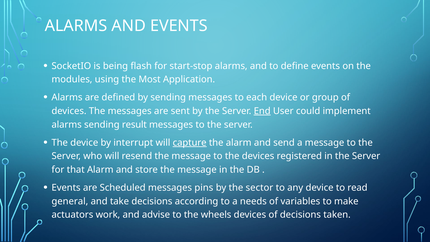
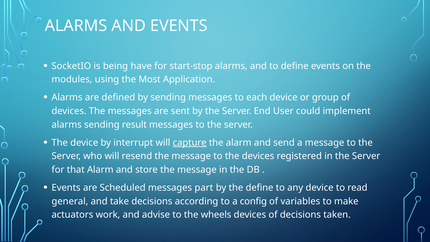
flash: flash -> have (141, 66)
End underline: present -> none (262, 111)
pins: pins -> part (204, 188)
the sector: sector -> define (260, 188)
needs: needs -> config (253, 201)
